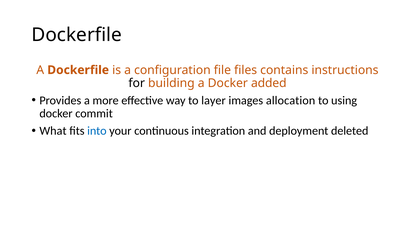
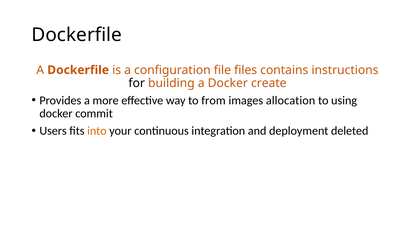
added: added -> create (269, 83)
layer: layer -> from (213, 101)
What: What -> Users (53, 131)
into colour: blue -> orange (97, 131)
